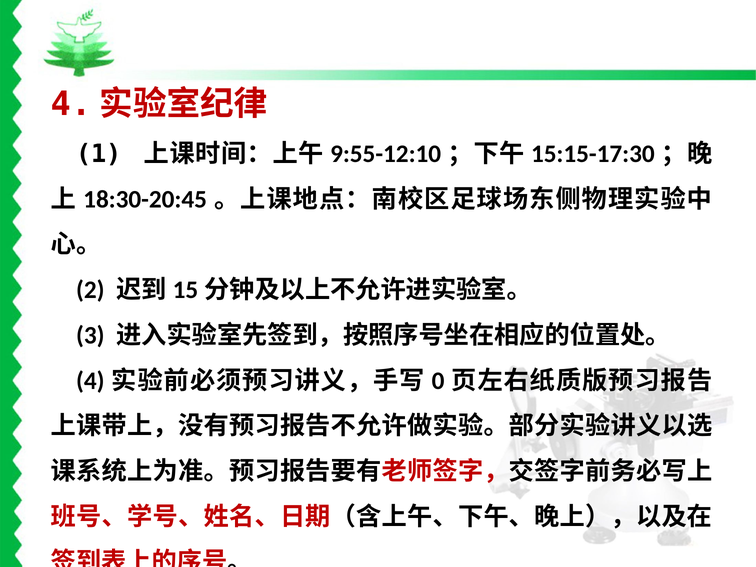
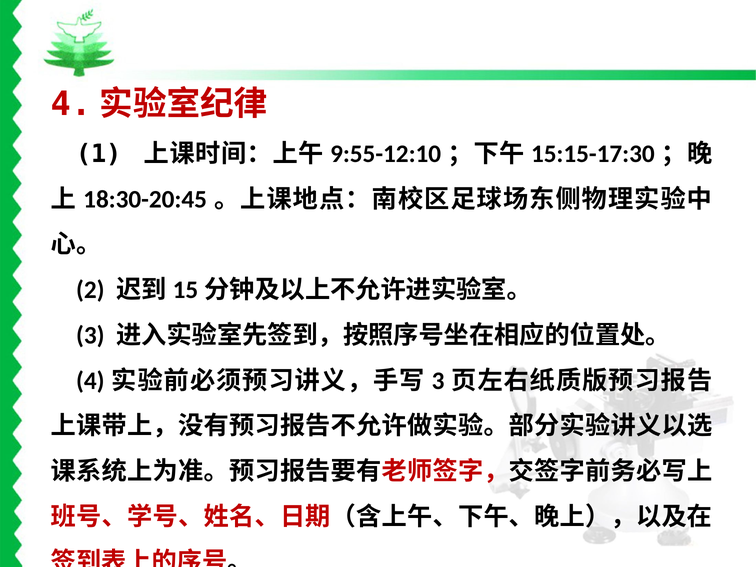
0: 0 -> 3 (438, 381)
